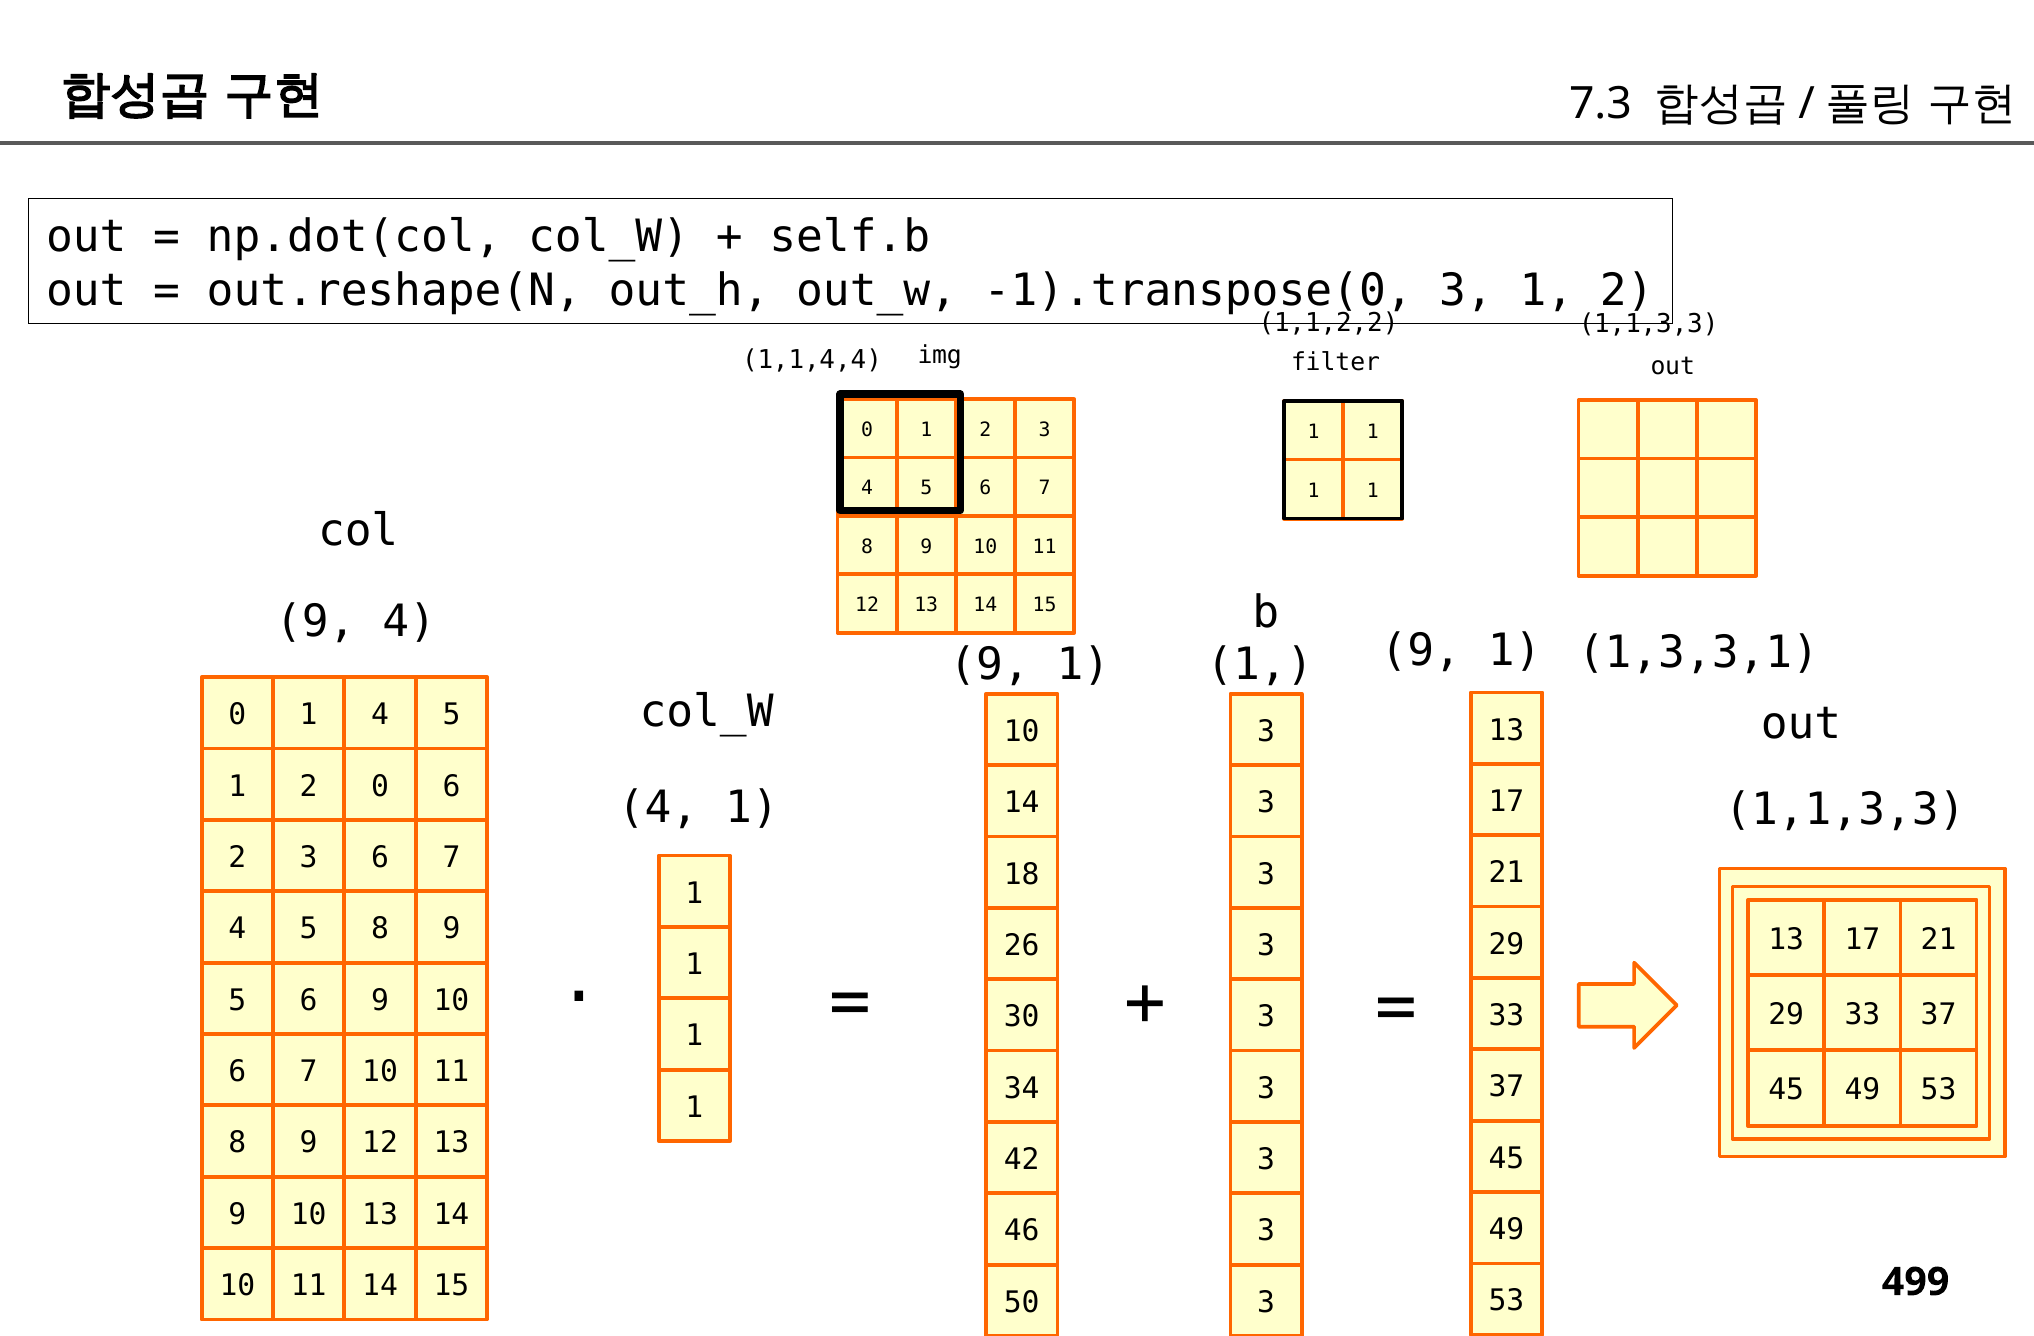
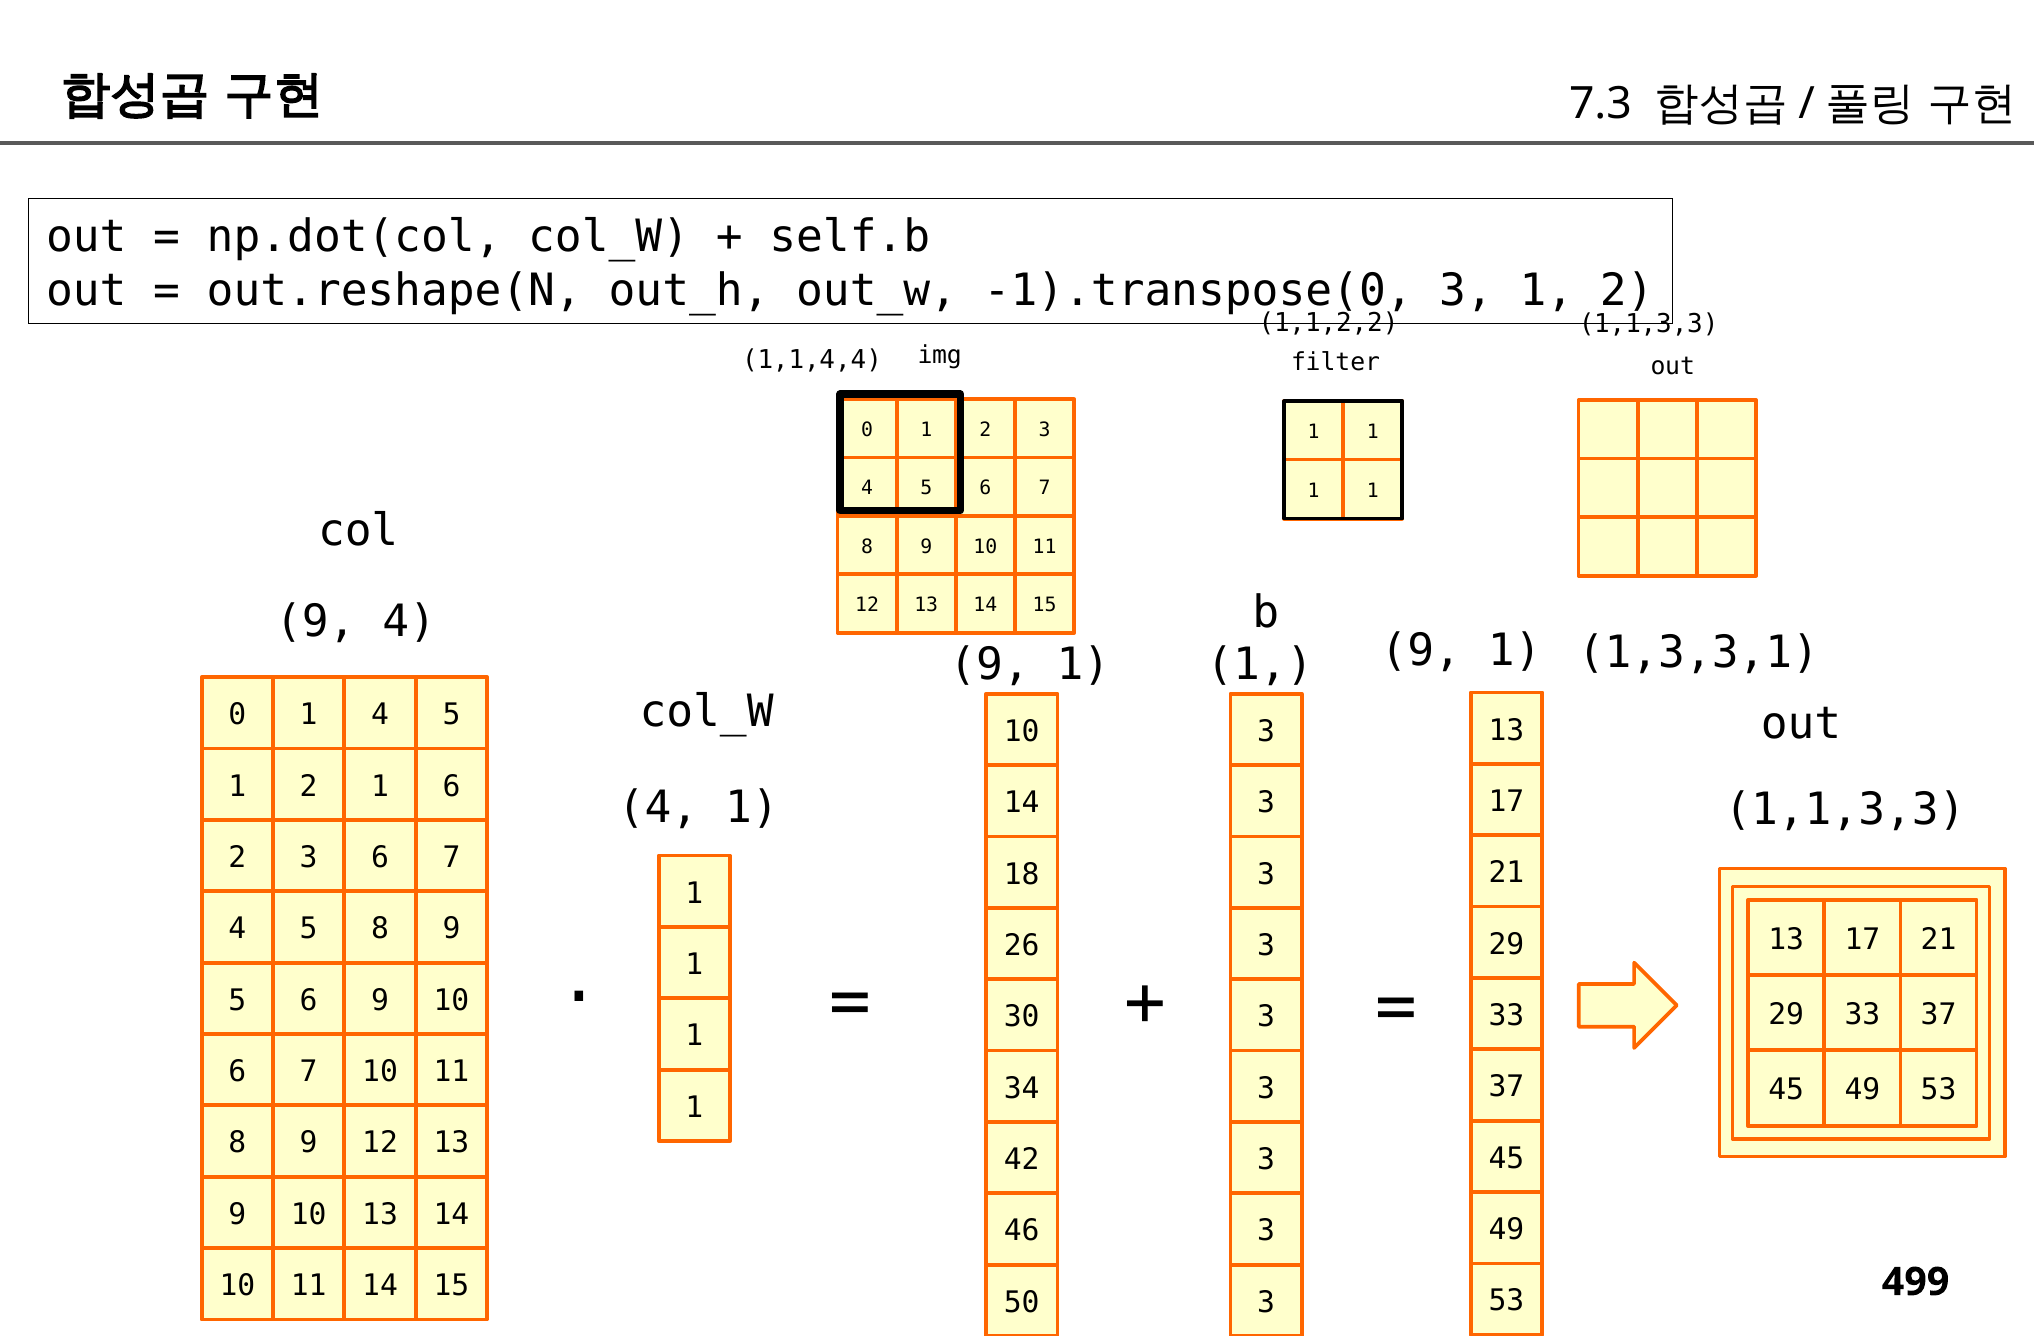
0: 0 -> 1 (380, 786)
